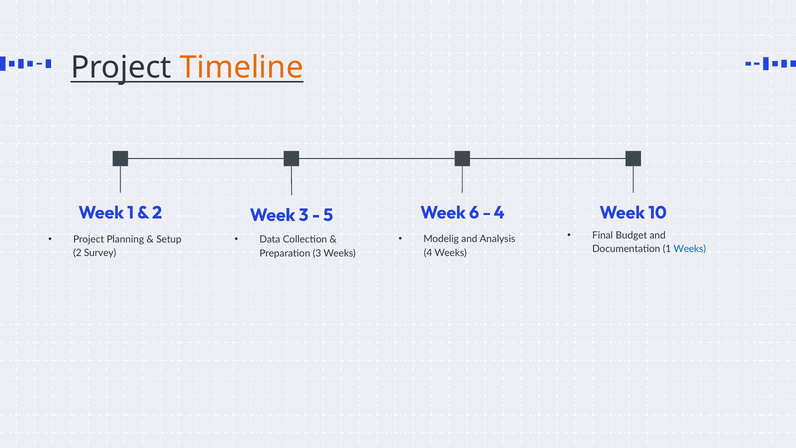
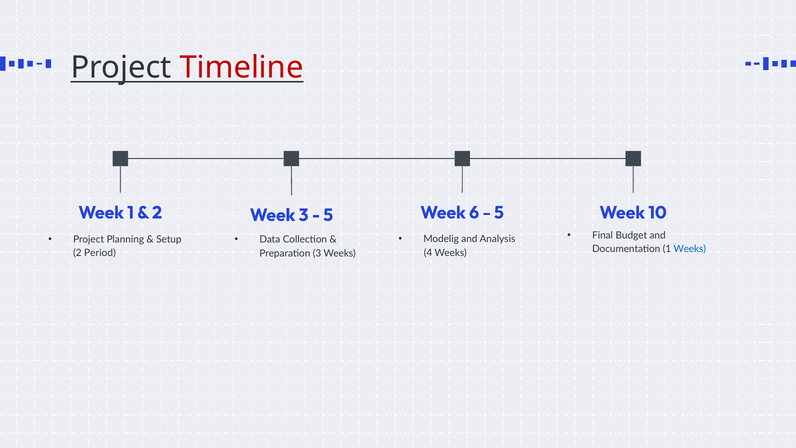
Timeline colour: orange -> red (242, 67)
4: 4 -> 5 (499, 213)
Survey: Survey -> Period (100, 253)
